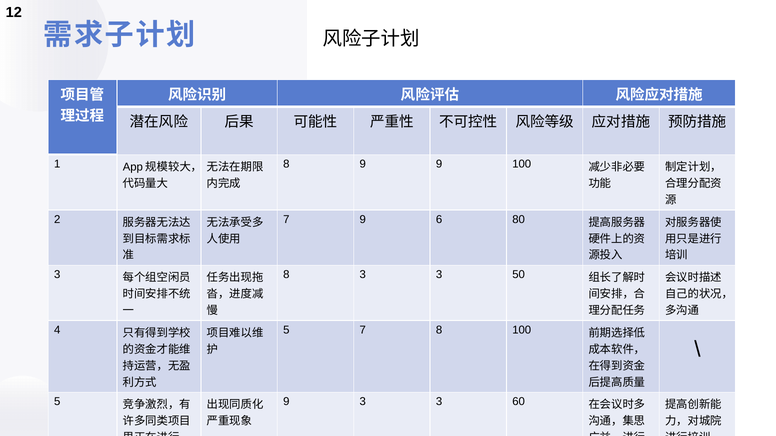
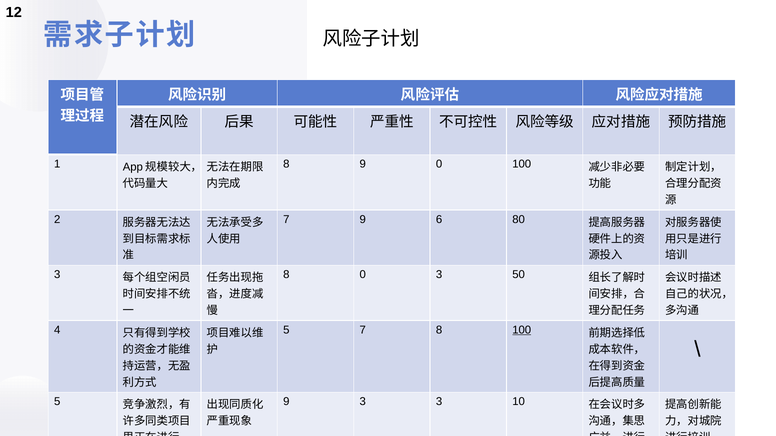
9 9: 9 -> 0 (439, 164)
8 3: 3 -> 0 (363, 275)
100 underline: none -> present (522, 330)
60: 60 -> 10 (519, 402)
